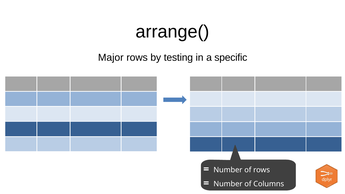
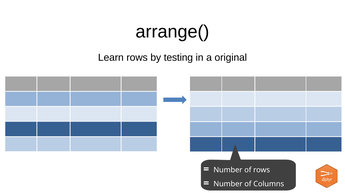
Major: Major -> Learn (111, 58)
specific: specific -> original (231, 58)
